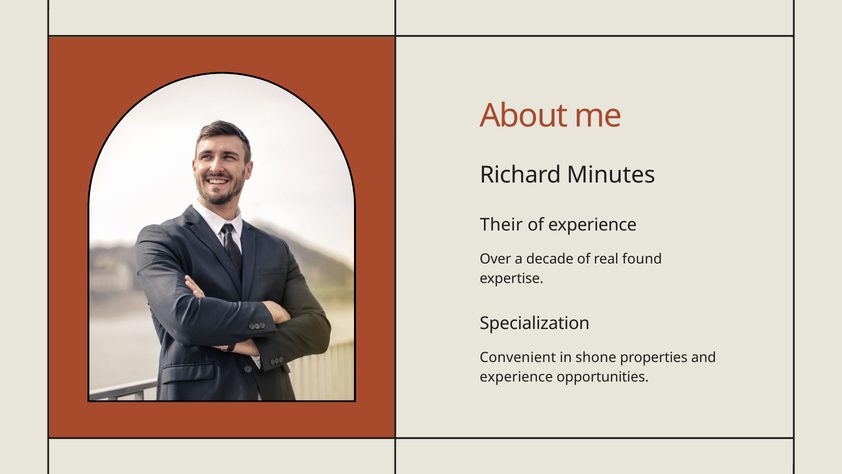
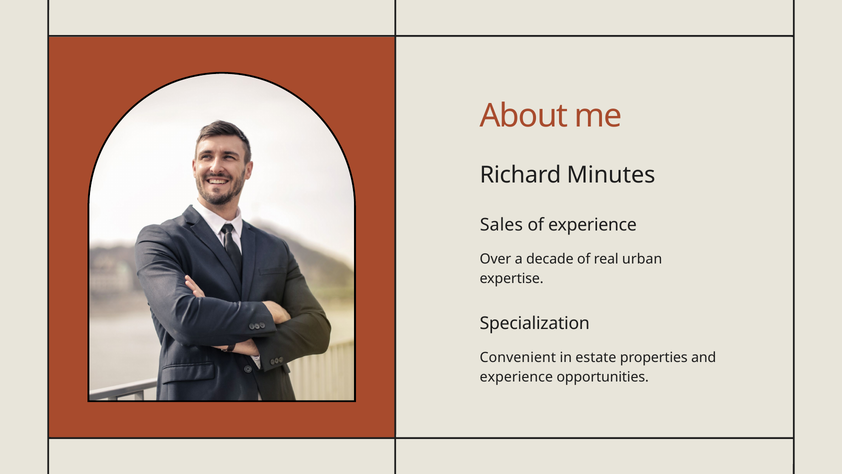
Their: Their -> Sales (501, 225)
found: found -> urban (642, 259)
shone: shone -> estate (596, 357)
